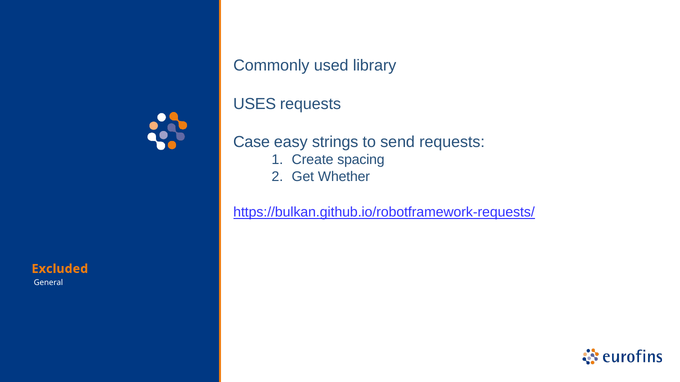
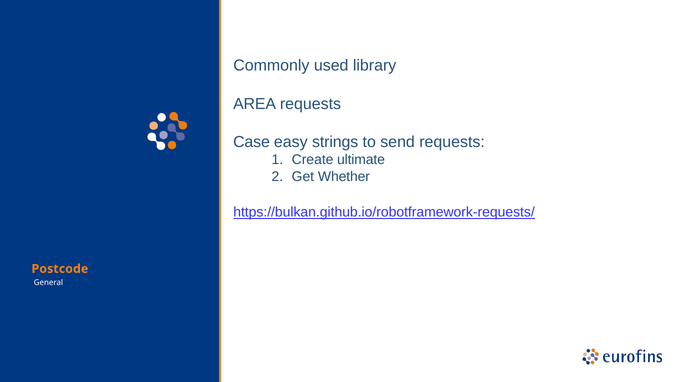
USES: USES -> AREA (255, 104)
spacing: spacing -> ultimate (361, 160)
Excluded: Excluded -> Postcode (60, 269)
